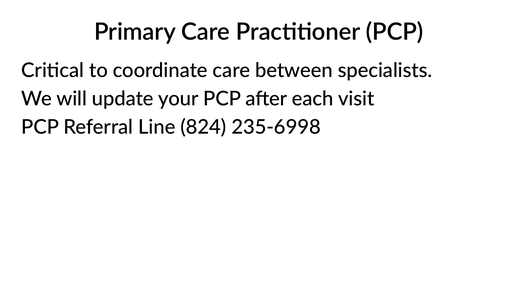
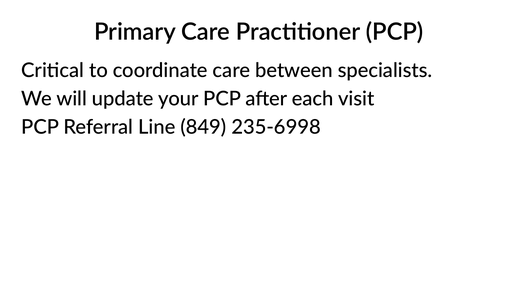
824: 824 -> 849 (203, 127)
